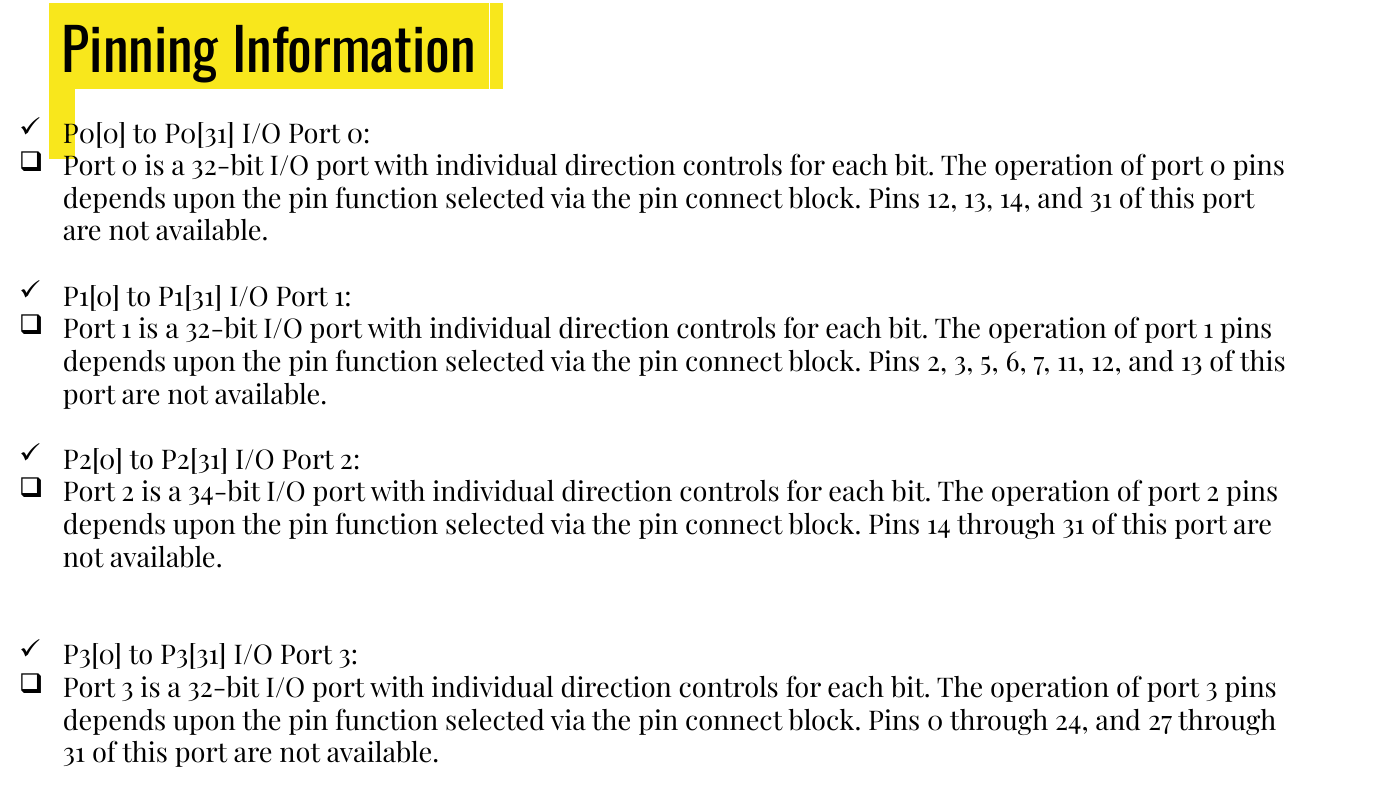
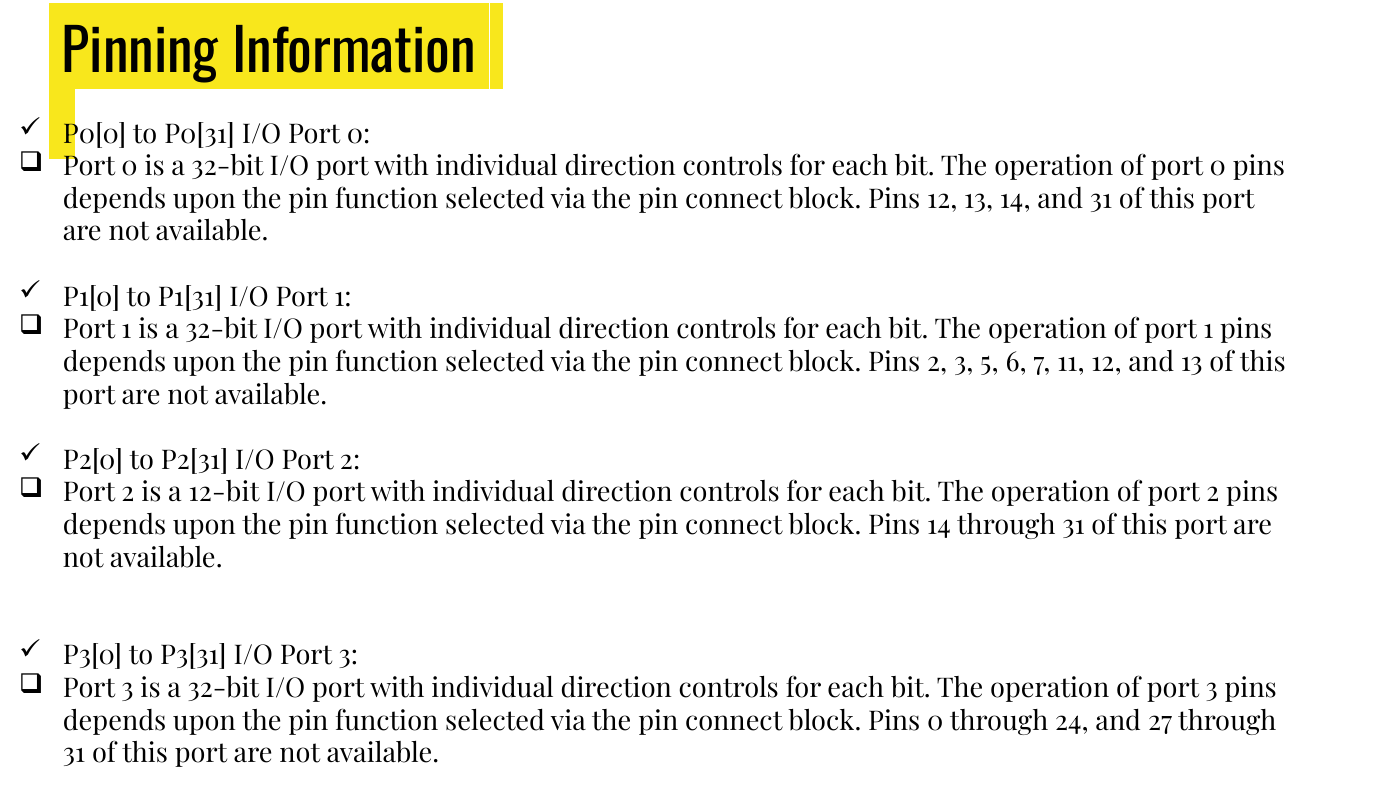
34-bit: 34-bit -> 12-bit (224, 493)
